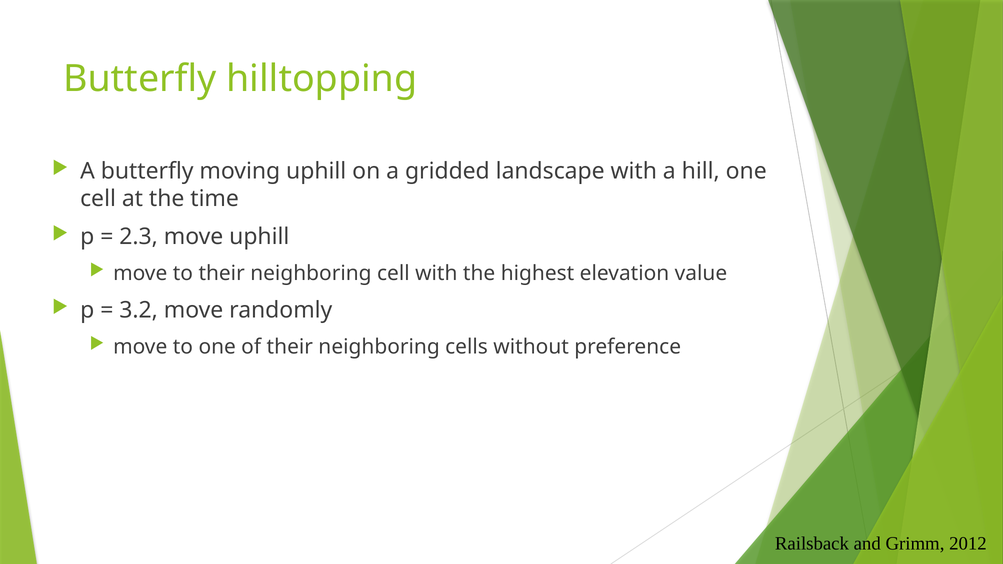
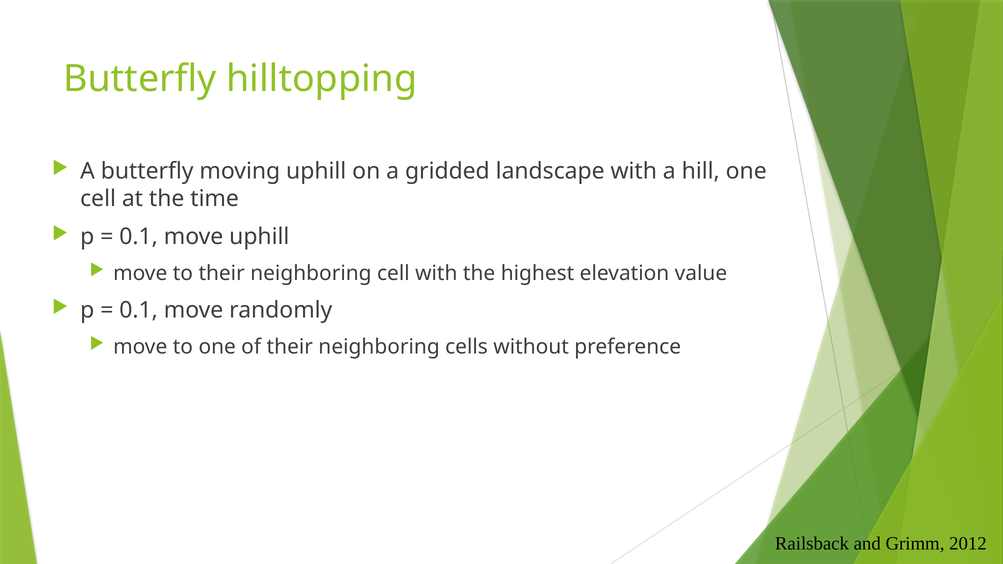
2.3: 2.3 -> 0.1 (139, 237)
3.2: 3.2 -> 0.1 (139, 310)
